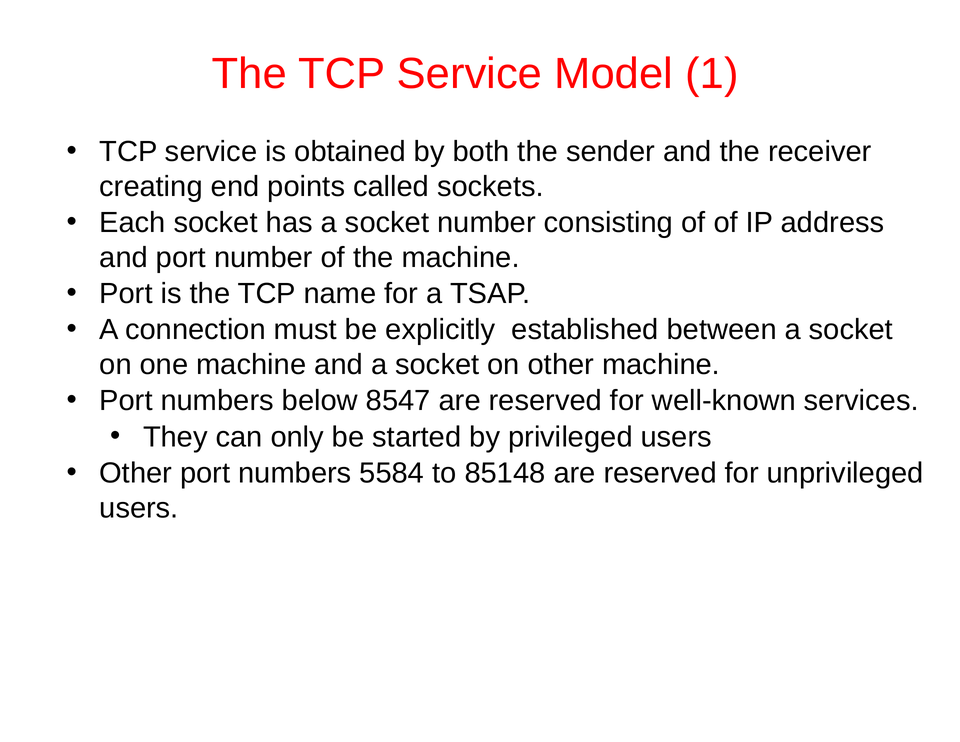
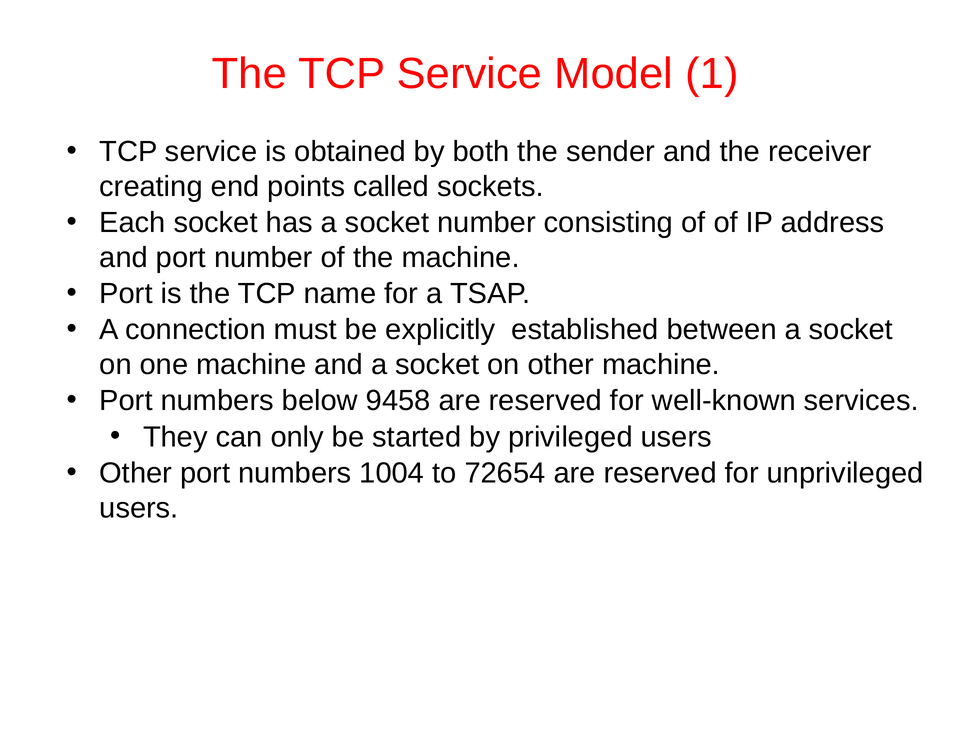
8547: 8547 -> 9458 (398, 401)
5584: 5584 -> 1004 (392, 473)
85148: 85148 -> 72654 (505, 473)
